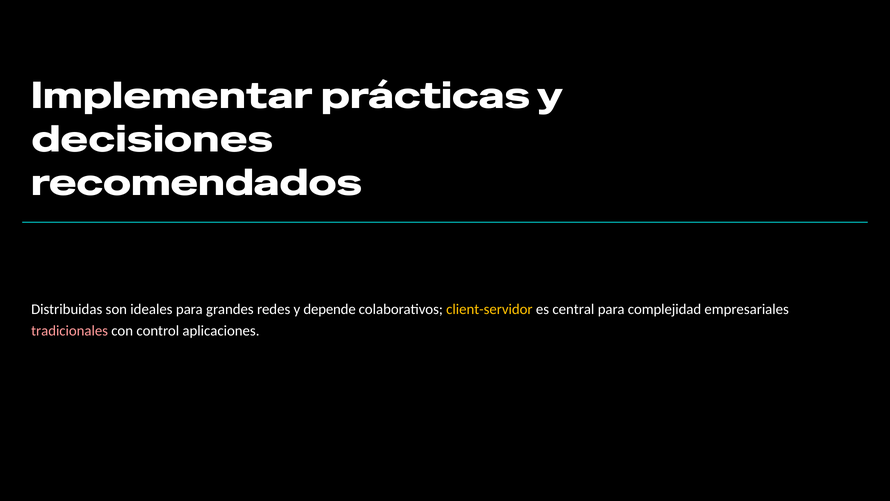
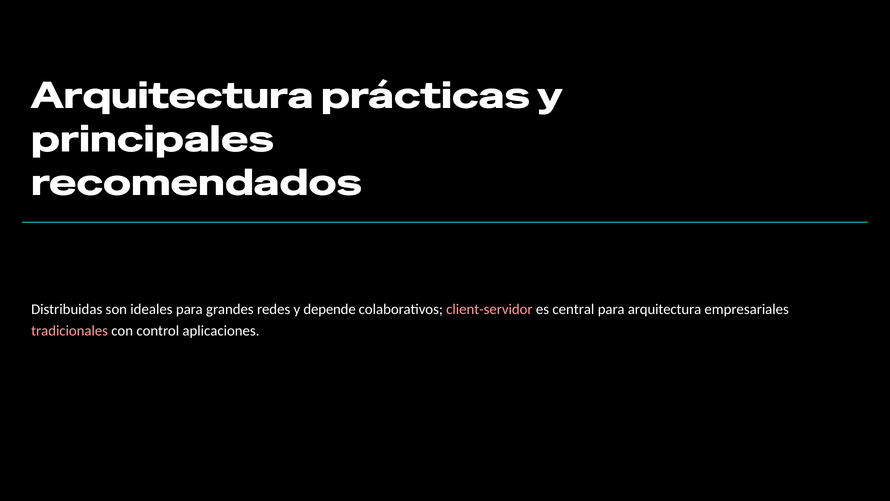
Implementar: Implementar -> Arquitectura (172, 96)
decisiones: decisiones -> principales (153, 139)
client-servidor colour: yellow -> pink (489, 309)
para complejidad: complejidad -> arquitectura (665, 309)
